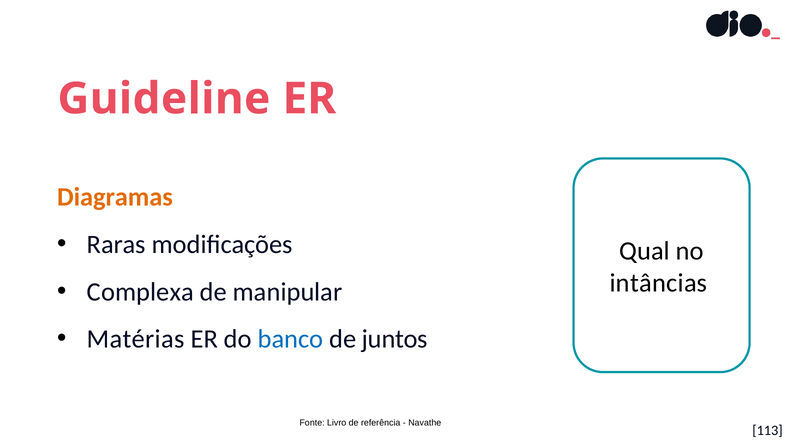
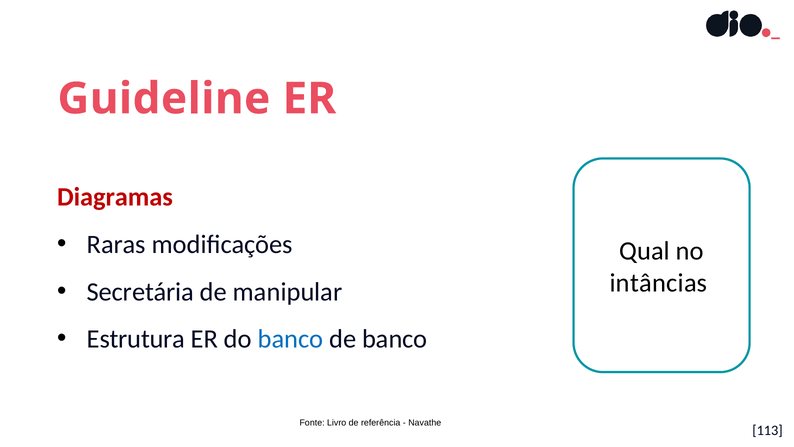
Diagramas colour: orange -> red (115, 197)
Complexa: Complexa -> Secretária (140, 292)
Matérias: Matérias -> Estrutura (136, 339)
de juntos: juntos -> banco (395, 339)
